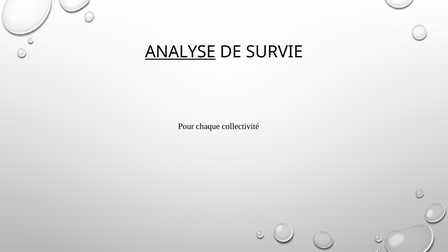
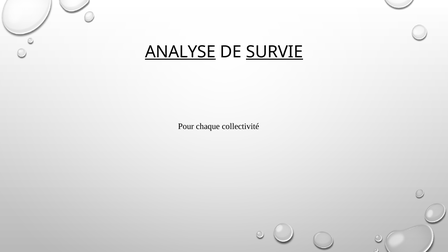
SURVIE underline: none -> present (274, 52)
